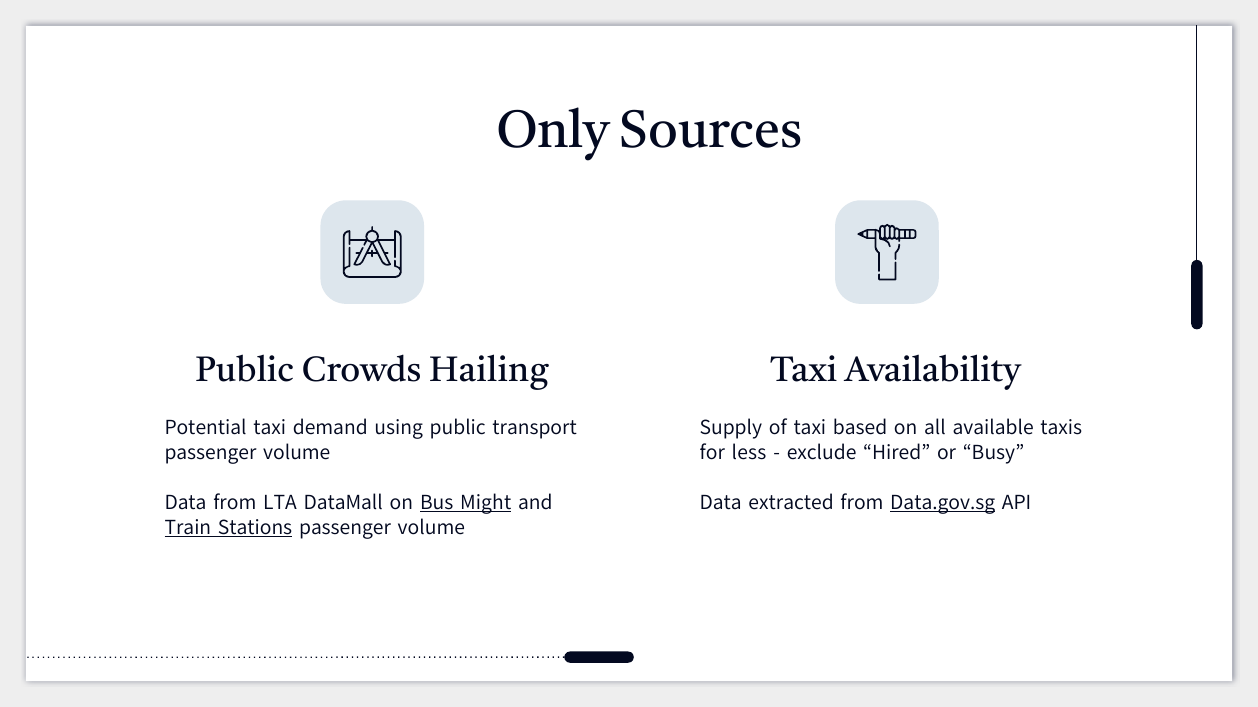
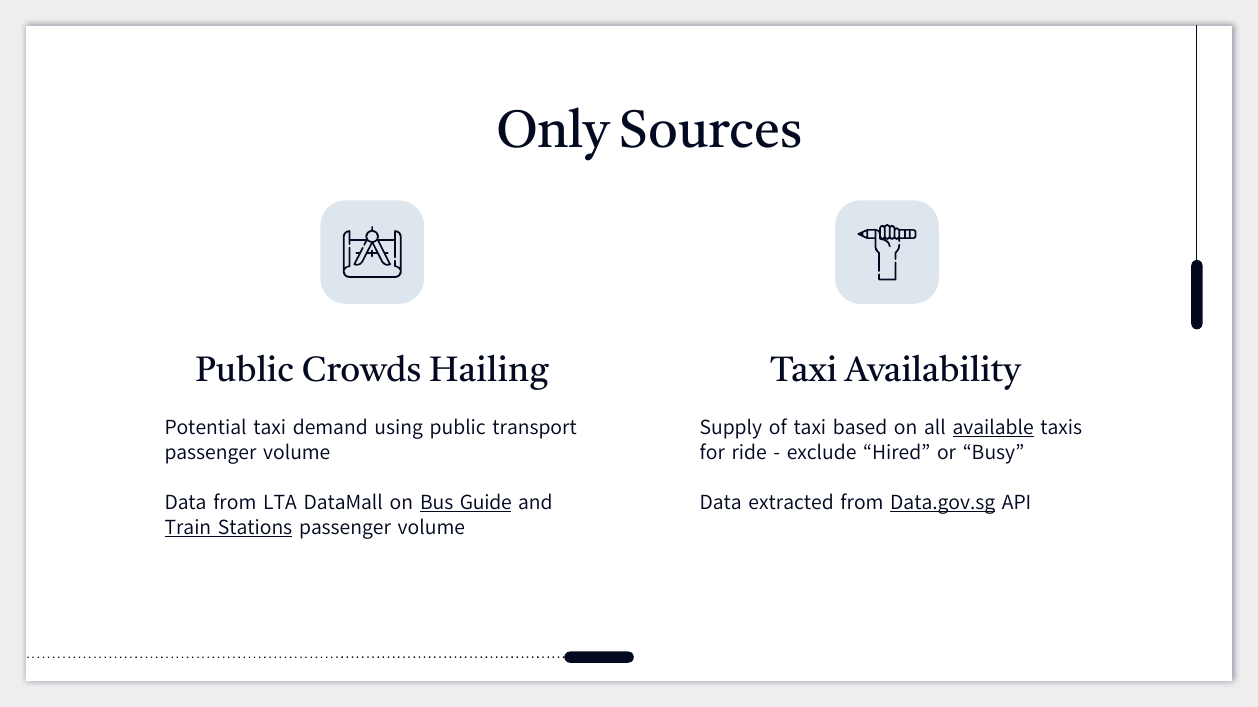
available underline: none -> present (993, 428)
less: less -> ride (749, 453)
Might: Might -> Guide (486, 503)
